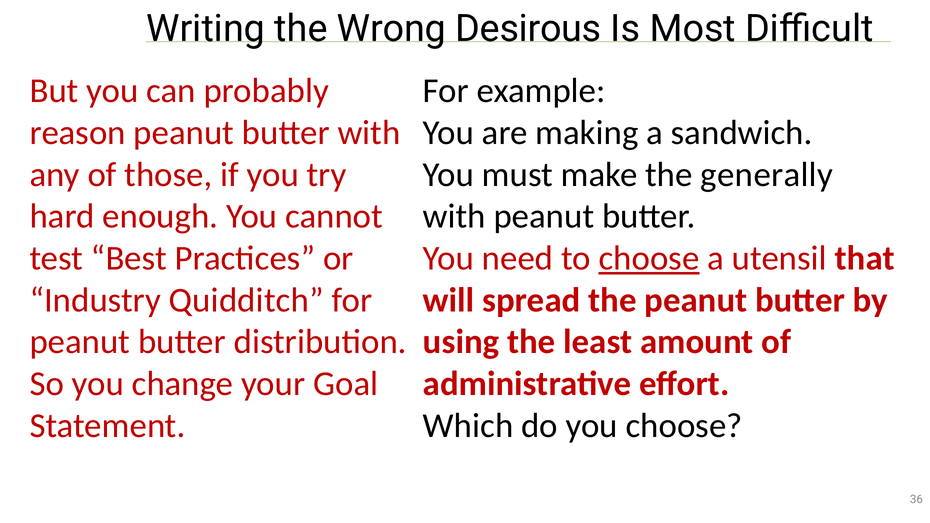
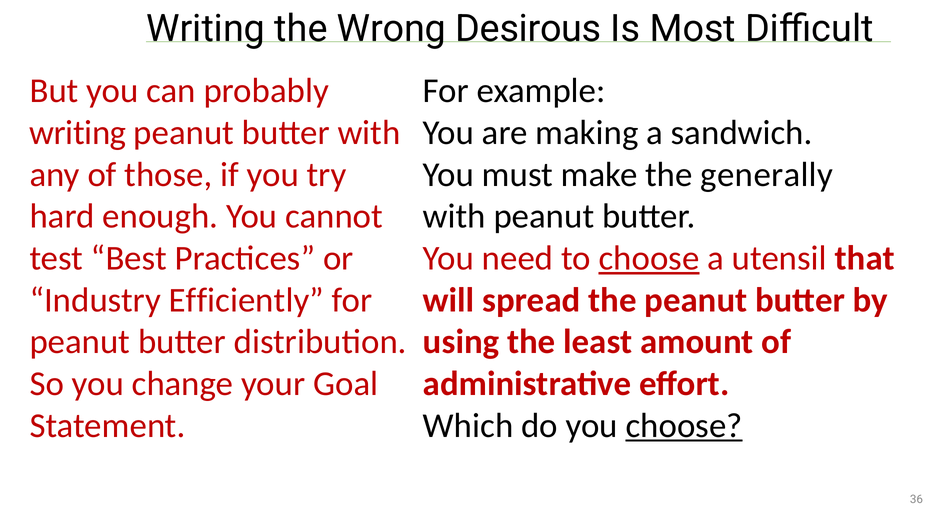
reason: reason -> writing (78, 133)
Quidditch: Quidditch -> Efficiently (246, 300)
choose underline: none -> present (684, 426)
